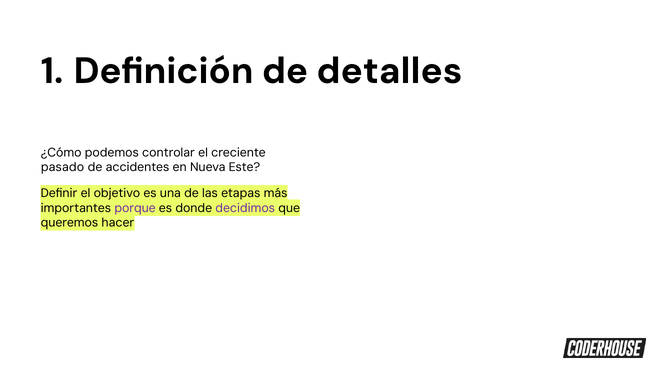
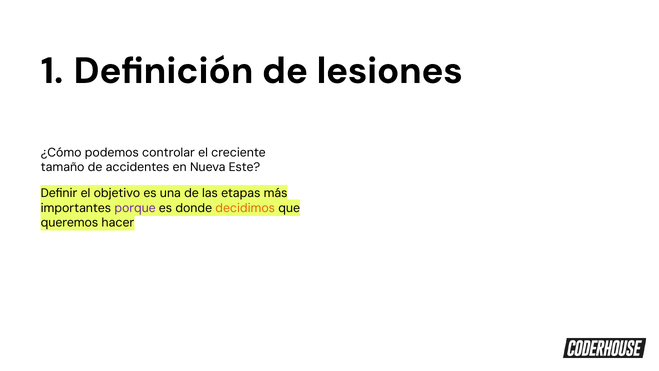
detalles: detalles -> lesiones (390, 71)
pasado: pasado -> tamaño (63, 167)
decidimos colour: purple -> orange (245, 208)
